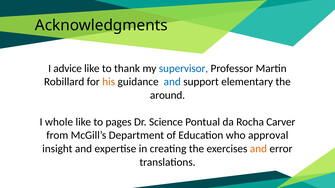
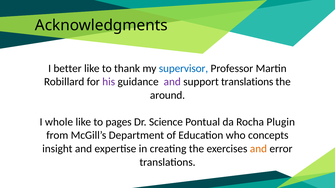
advice: advice -> better (68, 69)
his colour: orange -> purple (109, 82)
and colour: blue -> purple (172, 82)
support elementary: elementary -> translations (247, 82)
Carver: Carver -> Plugin (281, 122)
approval: approval -> concepts (268, 136)
